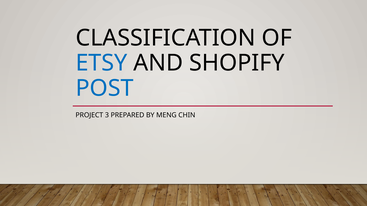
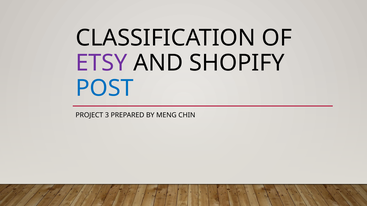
ETSY colour: blue -> purple (101, 63)
